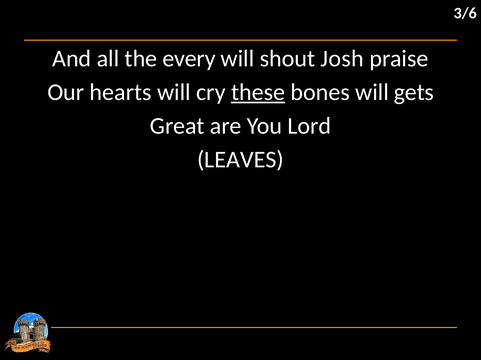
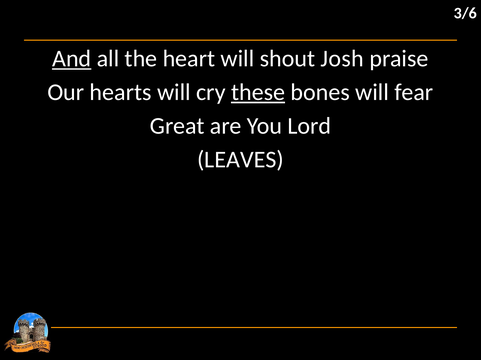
And underline: none -> present (72, 59)
every: every -> heart (189, 59)
gets: gets -> fear (414, 92)
